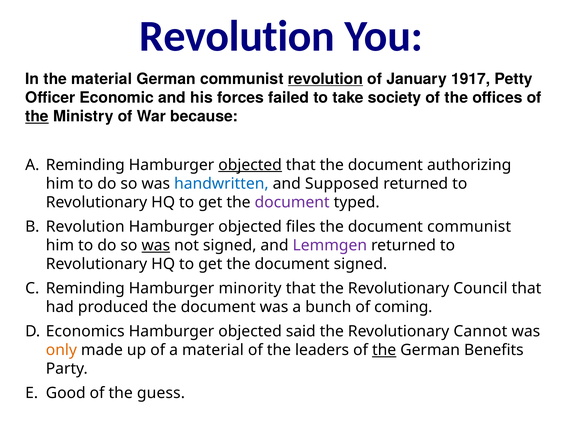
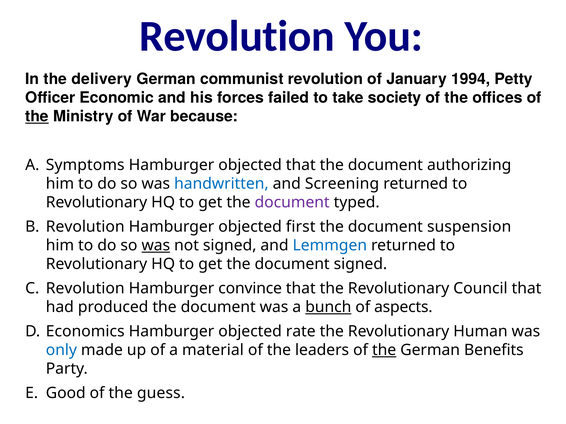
the material: material -> delivery (102, 79)
revolution underline: present -> none (325, 79)
1917: 1917 -> 1994 (471, 79)
A Reminding: Reminding -> Symptoms (85, 165)
objected underline: present -> none (250, 165)
Supposed: Supposed -> Screening (342, 184)
files: files -> first (301, 227)
document communist: communist -> suspension (469, 227)
Lemmgen colour: purple -> blue (330, 246)
Reminding: Reminding -> Revolution (85, 289)
minority: minority -> convince (250, 289)
bunch underline: none -> present (328, 307)
coming: coming -> aspects (403, 307)
said: said -> rate (301, 332)
Cannot: Cannot -> Human (480, 332)
only colour: orange -> blue (61, 350)
